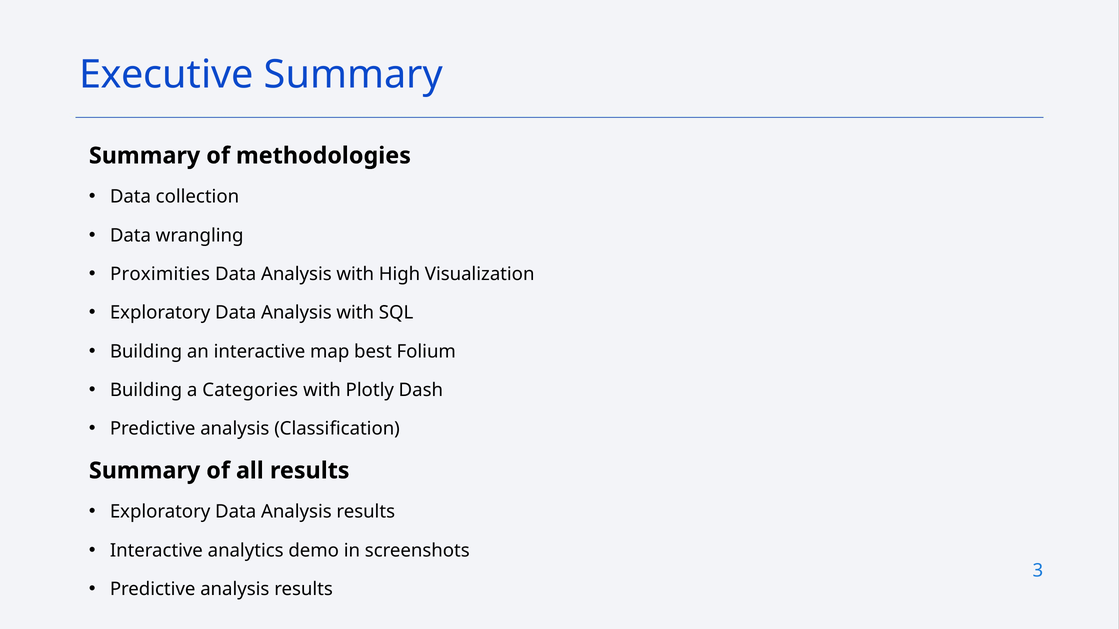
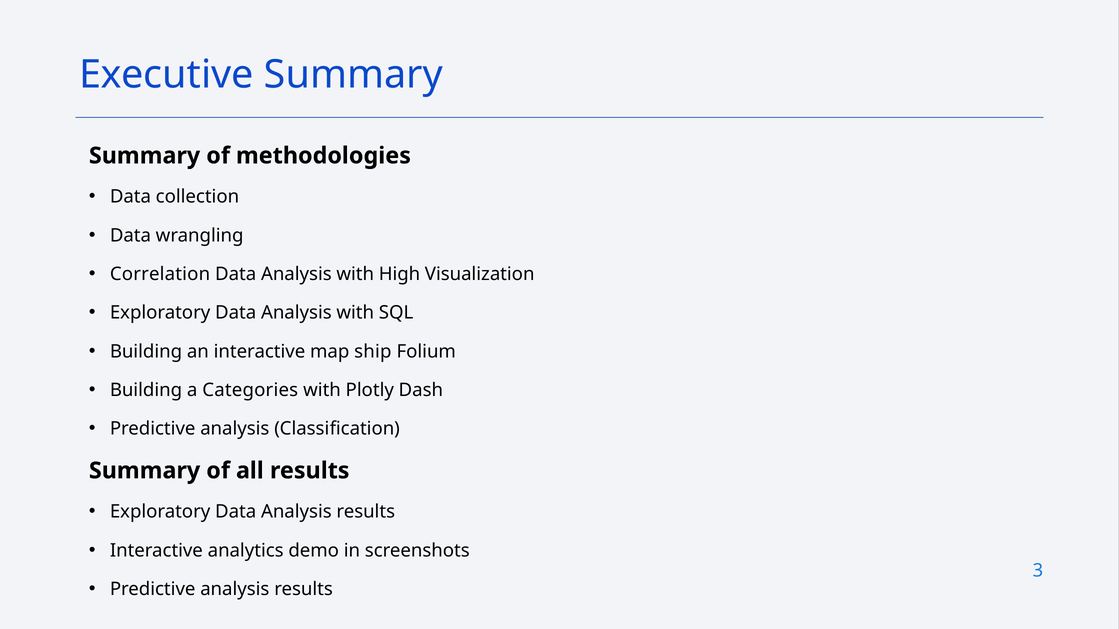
Proximities: Proximities -> Correlation (160, 274)
best: best -> ship (373, 352)
